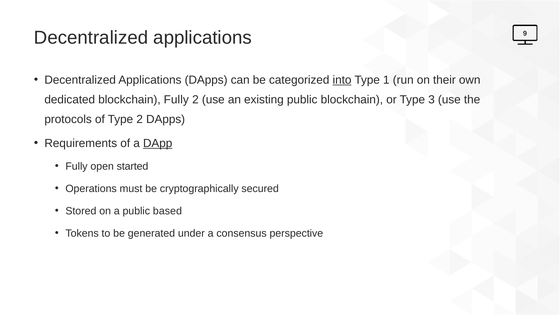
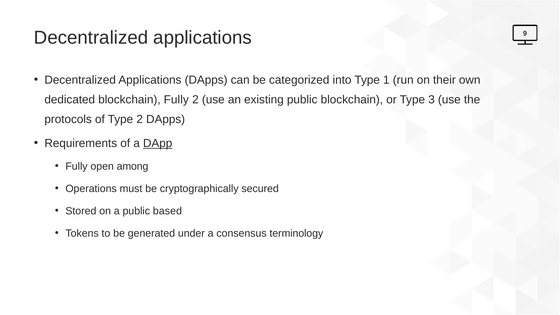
into underline: present -> none (342, 80)
started: started -> among (133, 166)
perspective: perspective -> terminology (296, 233)
